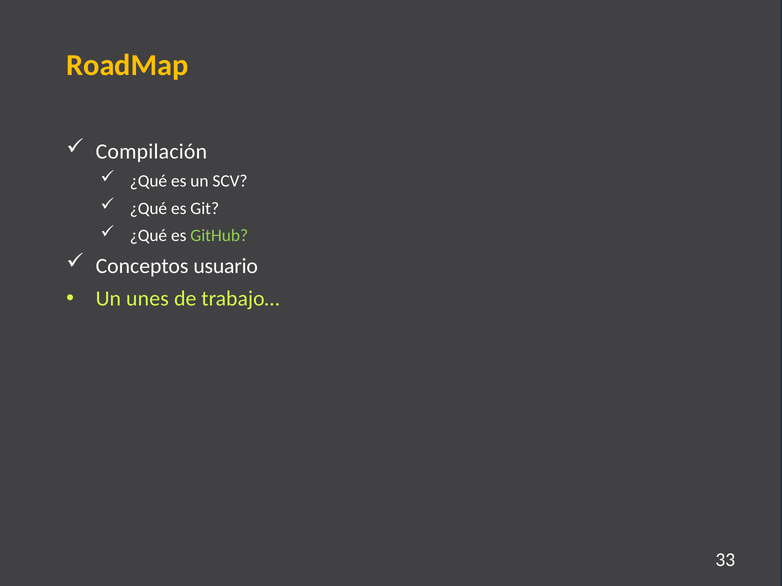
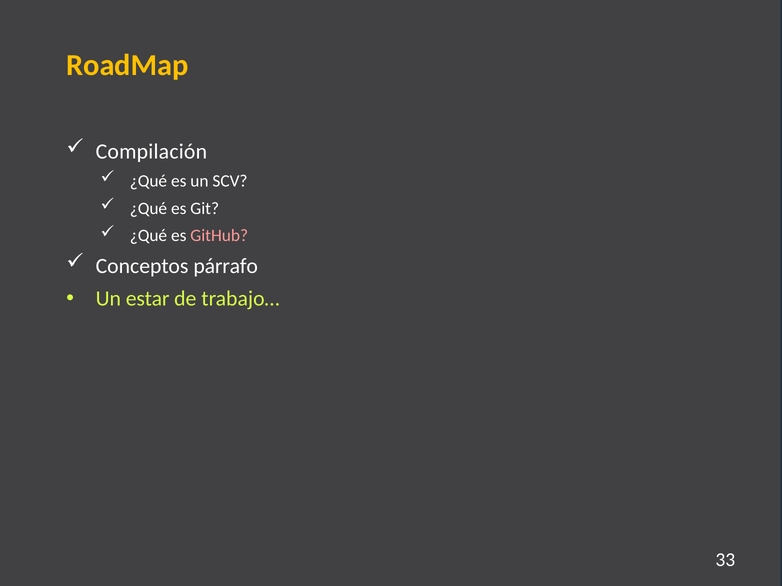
GitHub colour: light green -> pink (219, 236)
usuario: usuario -> párrafo (226, 266)
unes: unes -> estar (148, 299)
